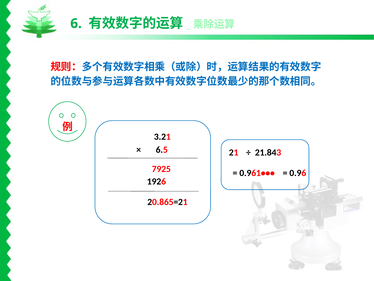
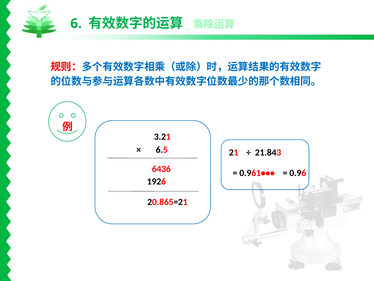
7925: 7925 -> 6436 (161, 169)
